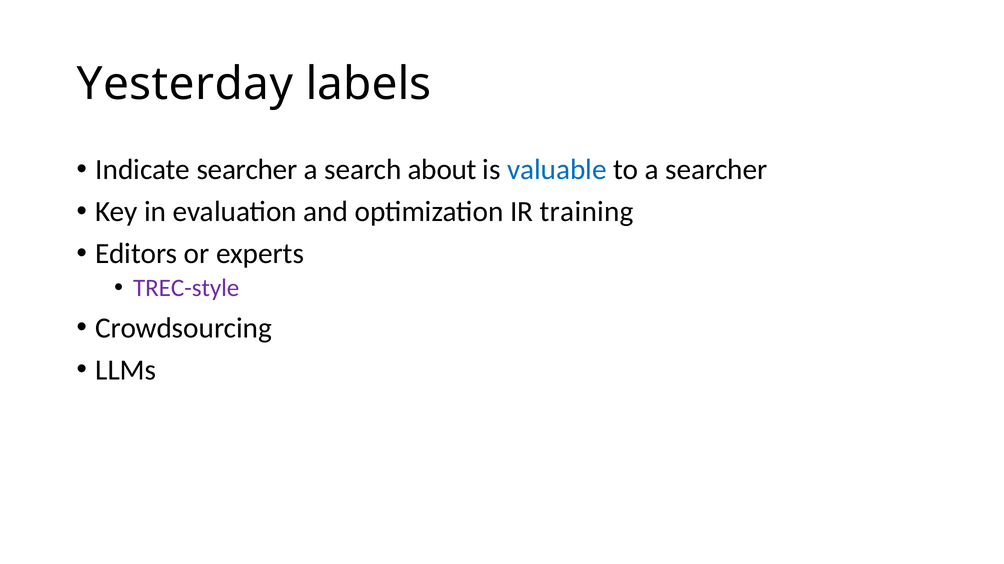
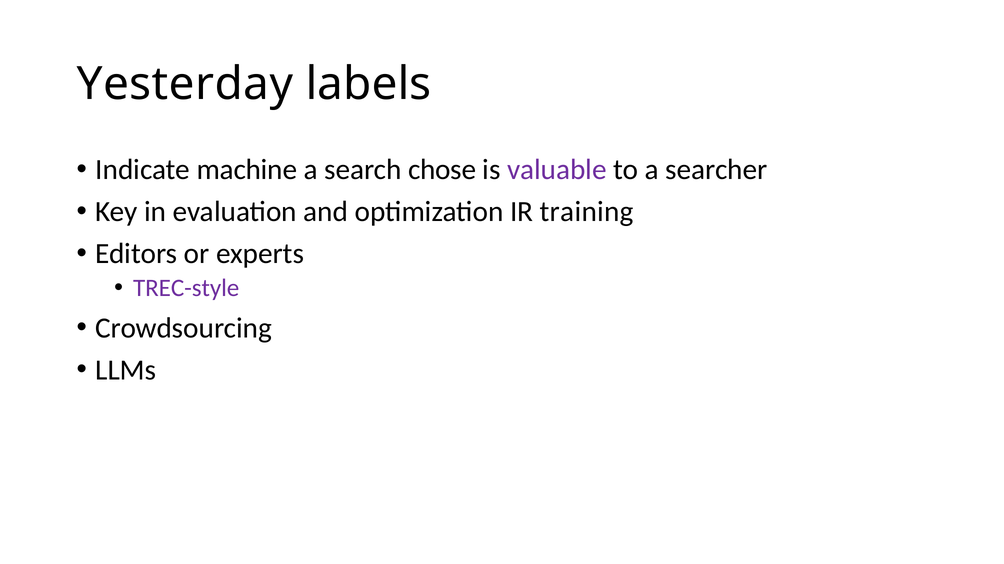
Indicate searcher: searcher -> machine (247, 170)
about: about -> chose (442, 170)
valuable colour: blue -> purple (557, 170)
